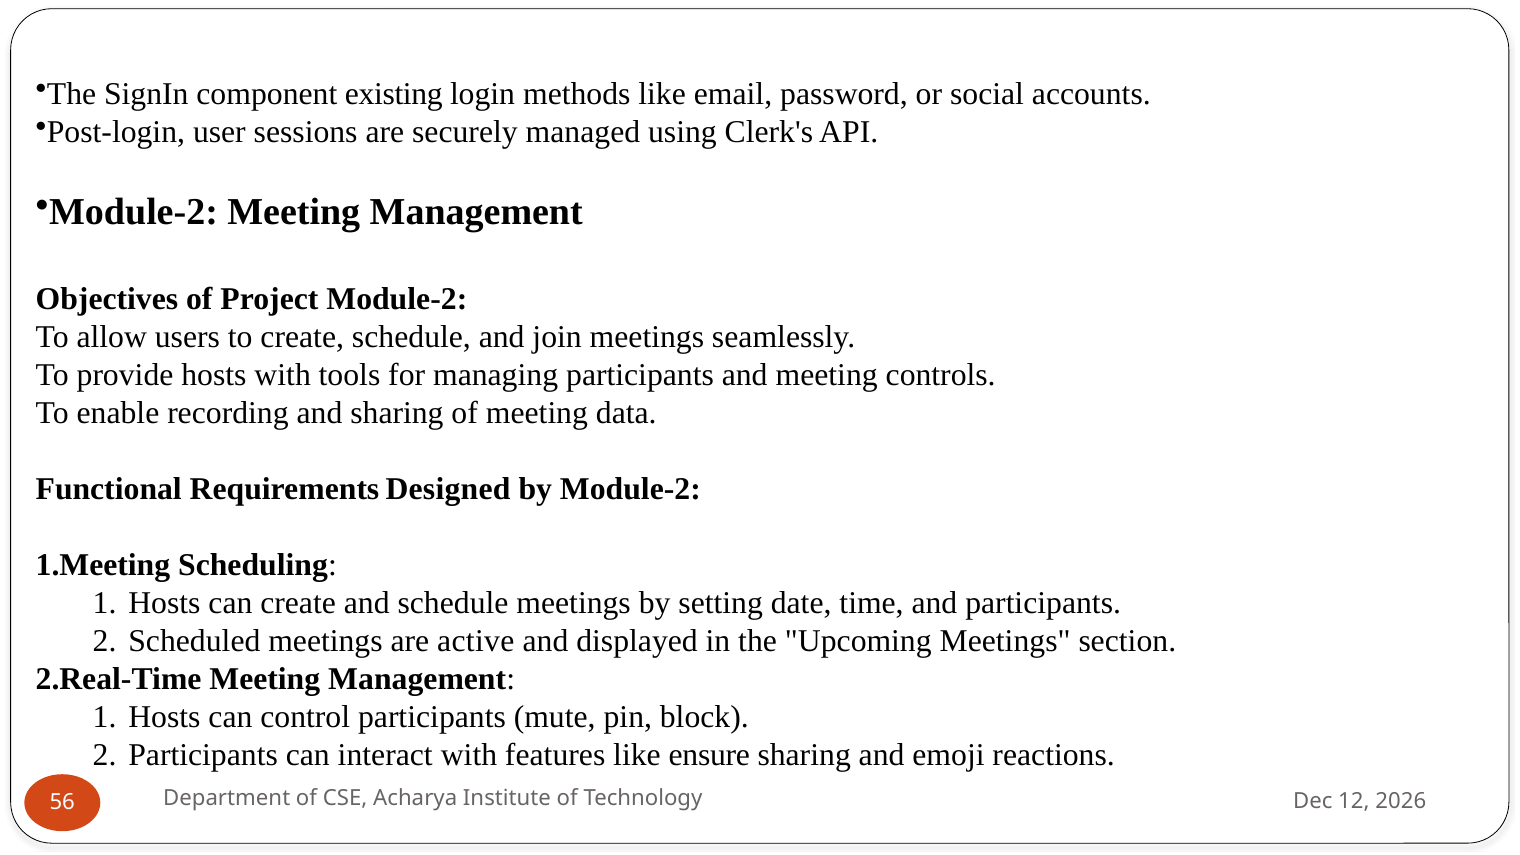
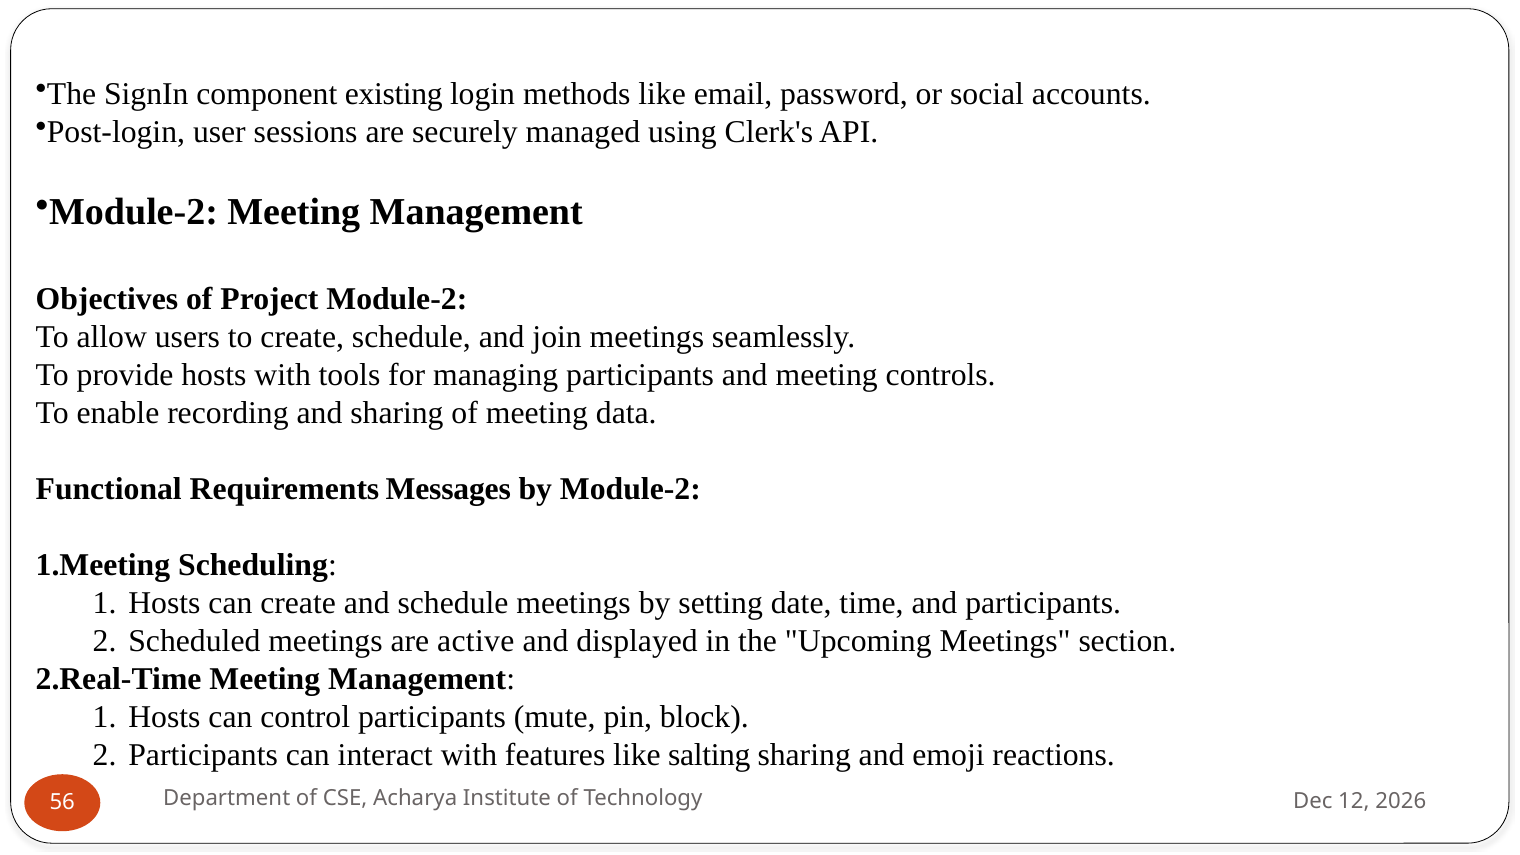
Designed: Designed -> Messages (448, 489)
ensure: ensure -> salting (709, 755)
